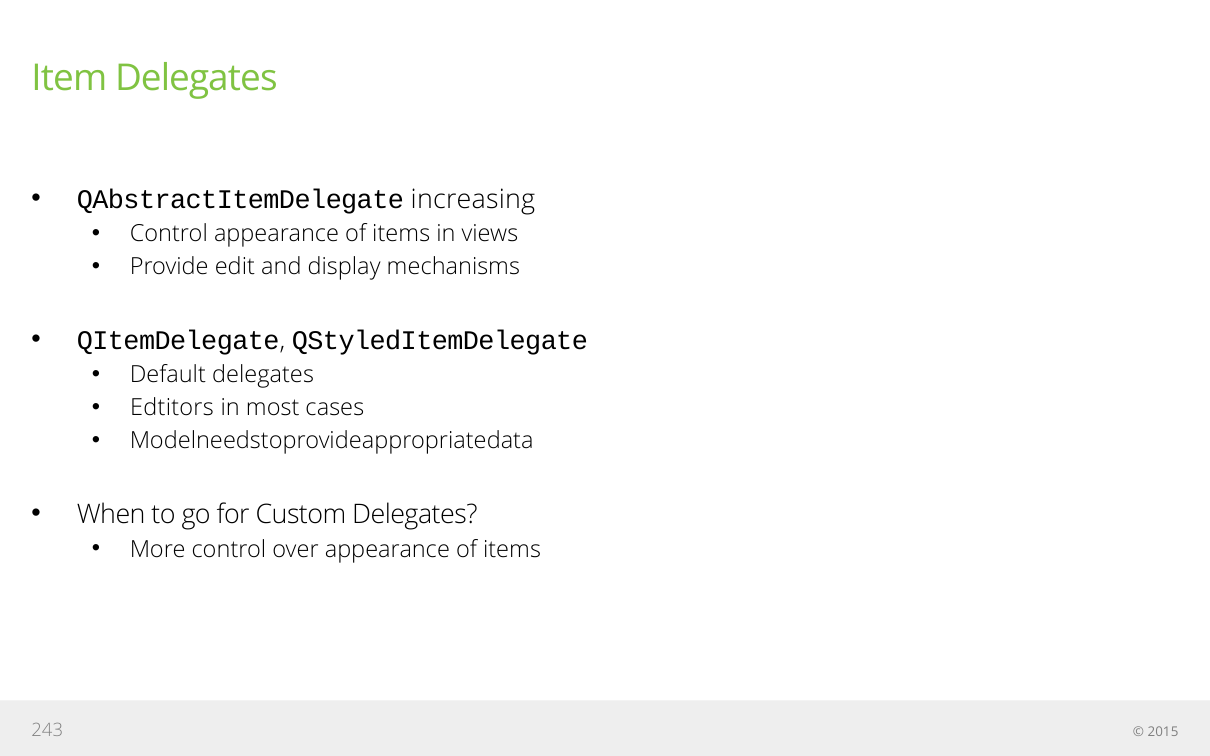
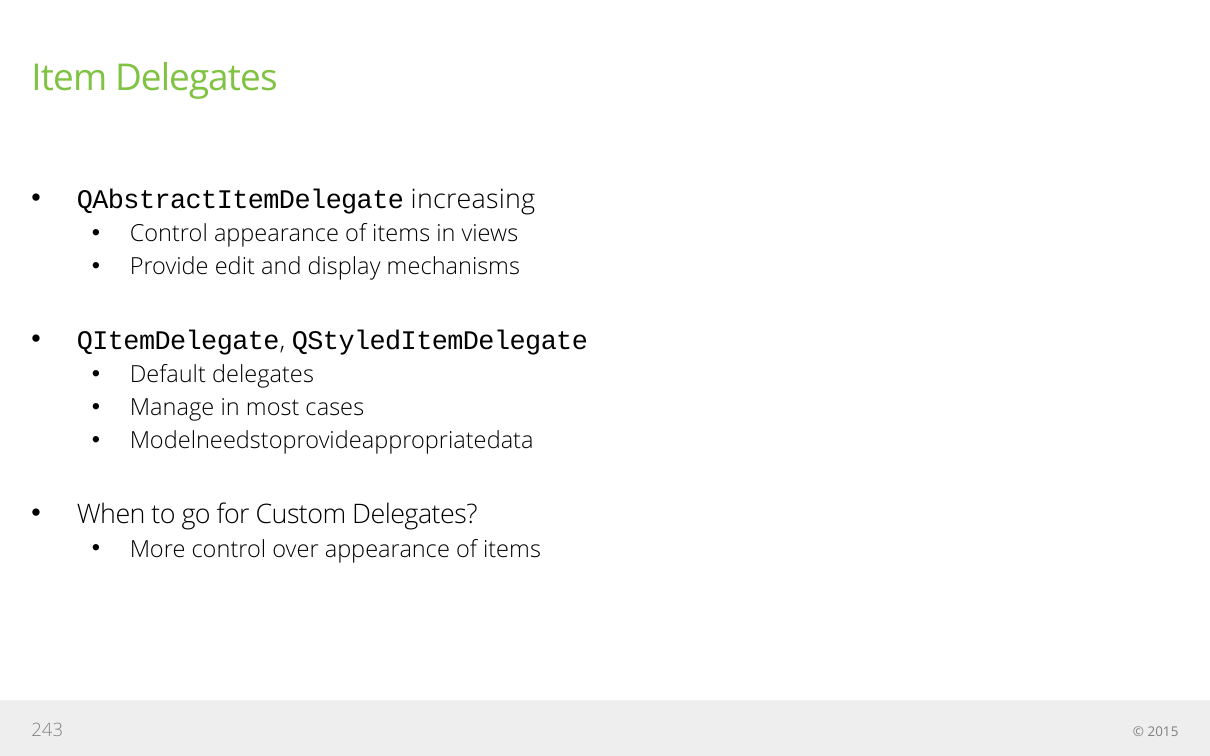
Edtitors: Edtitors -> Manage (172, 408)
